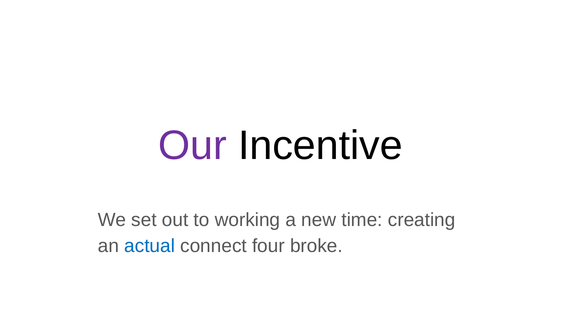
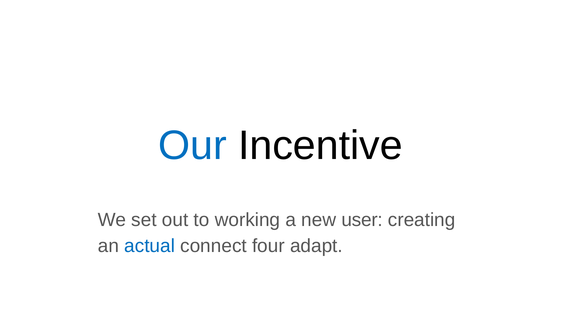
Our colour: purple -> blue (193, 145)
time: time -> user (362, 220)
broke: broke -> adapt (316, 246)
